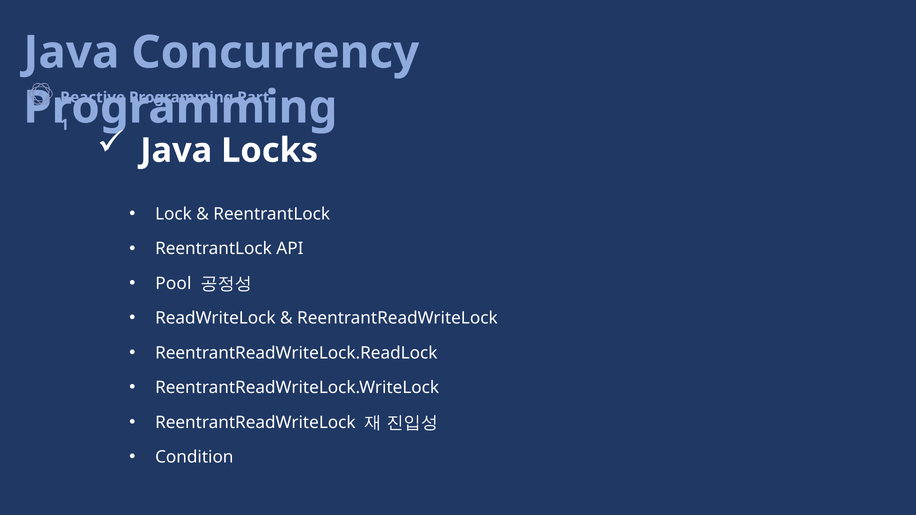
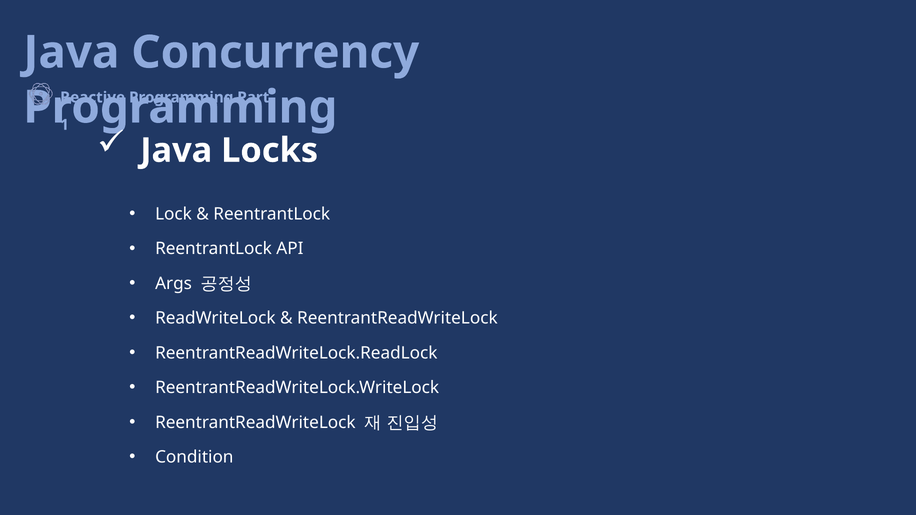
Pool: Pool -> Args (174, 284)
